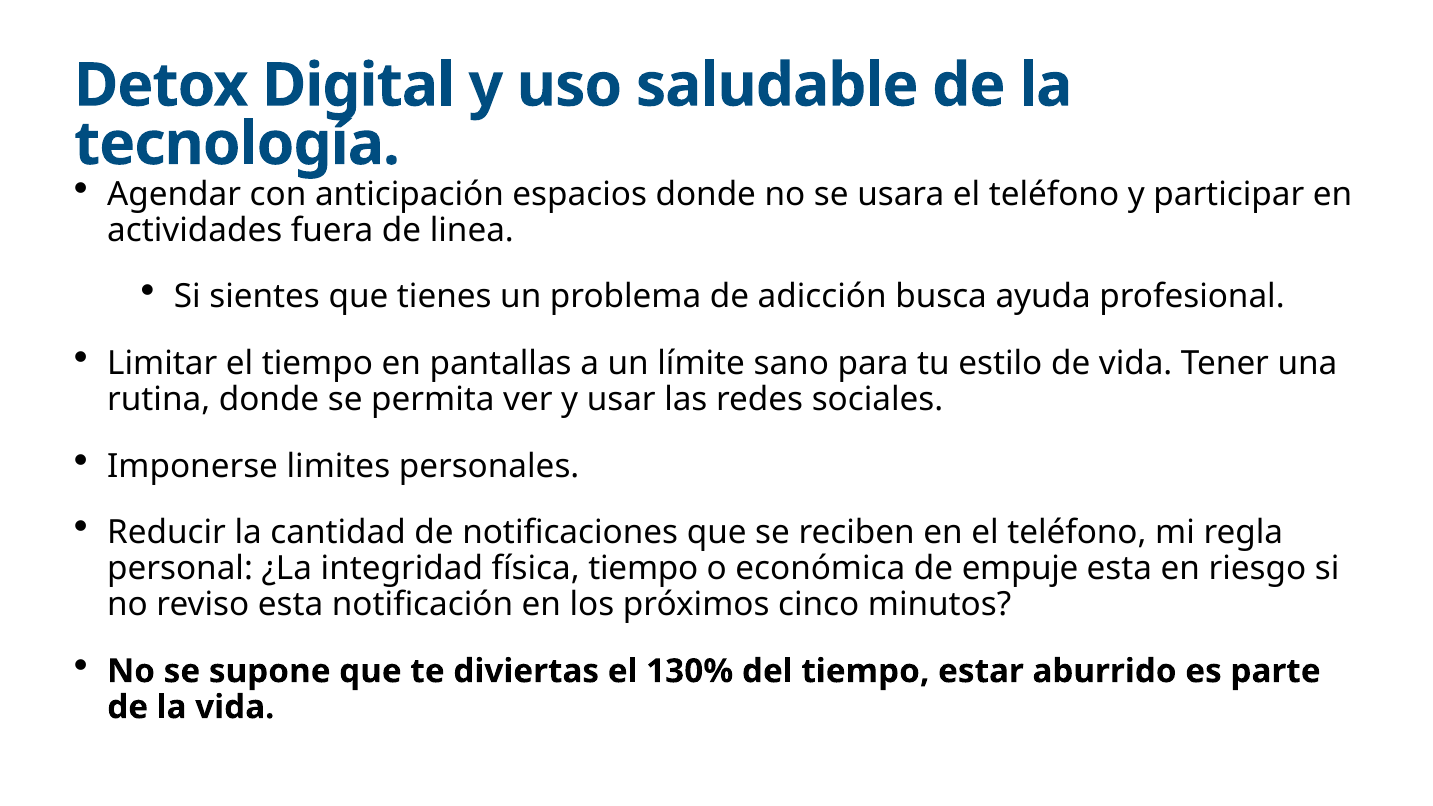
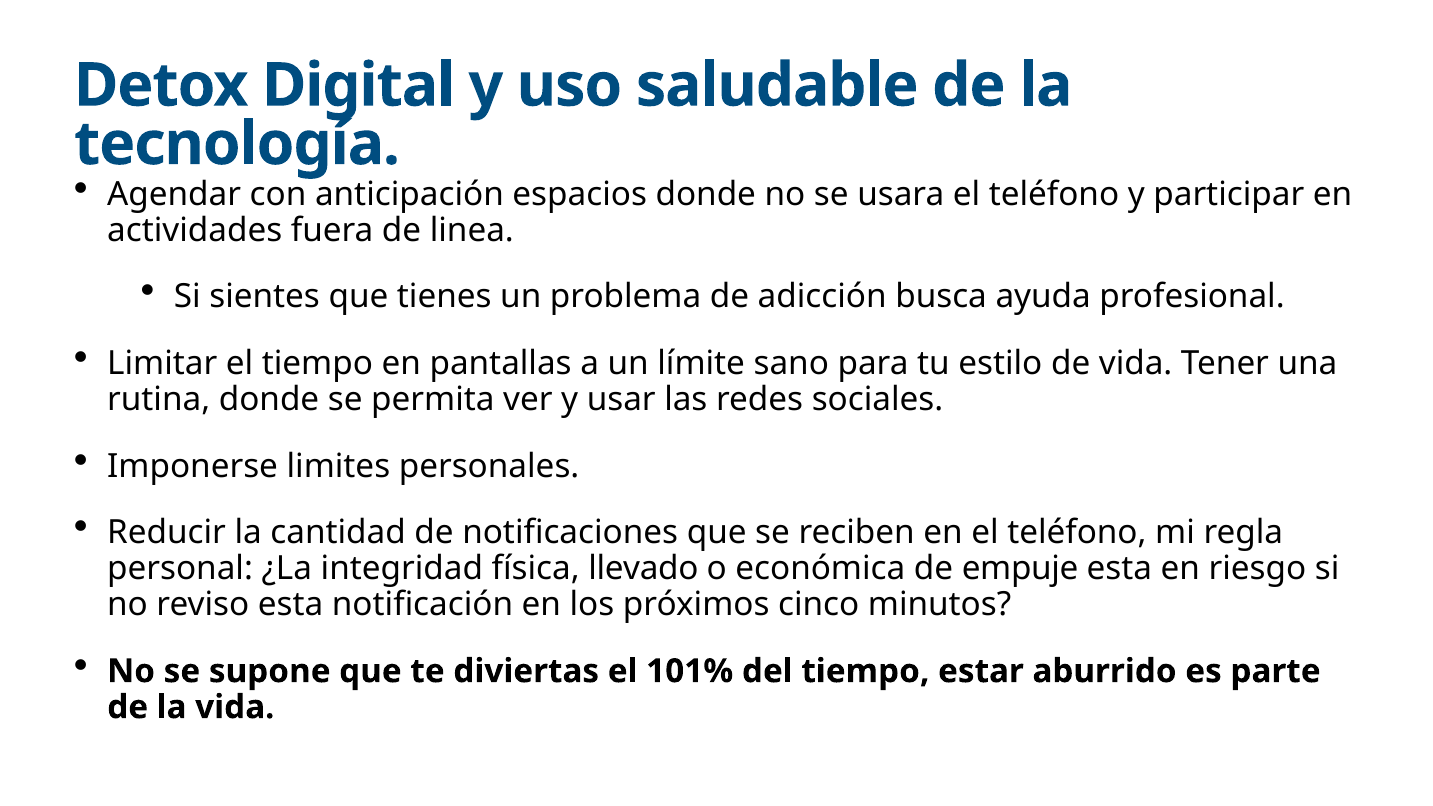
física tiempo: tiempo -> llevado (643, 569)
130%: 130% -> 101% (690, 671)
